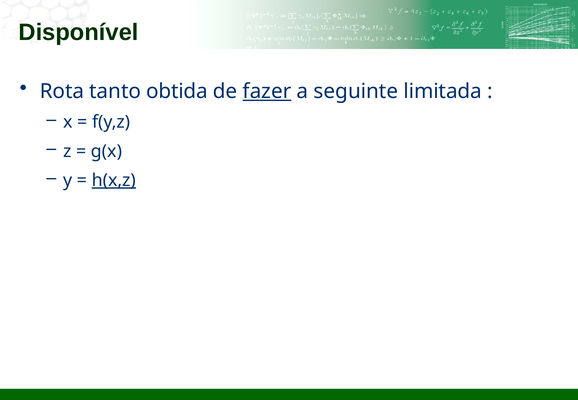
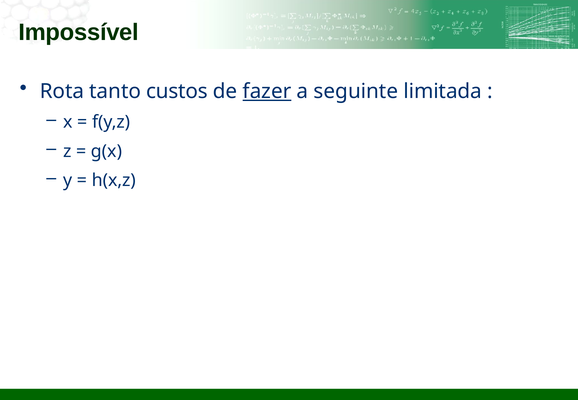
Disponível: Disponível -> Impossível (79, 32)
obtida: obtida -> custos (177, 91)
h(x,z underline: present -> none (114, 180)
